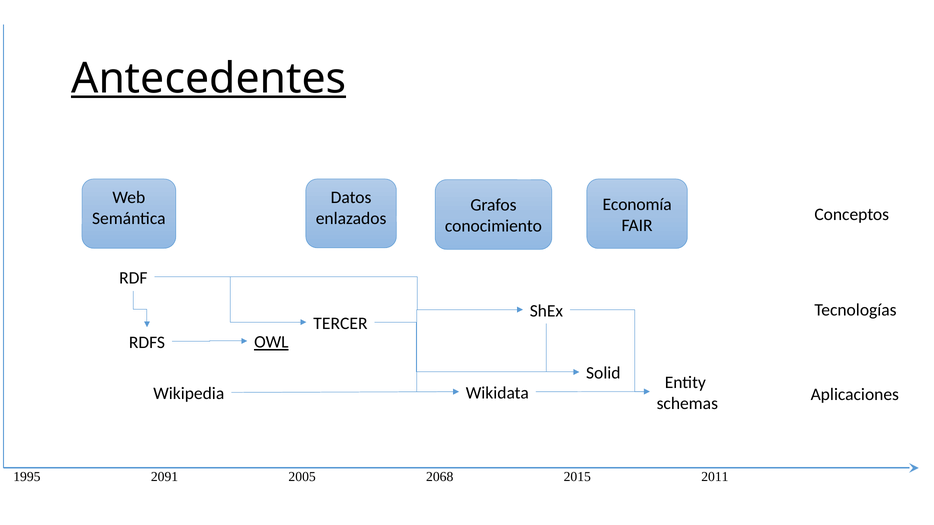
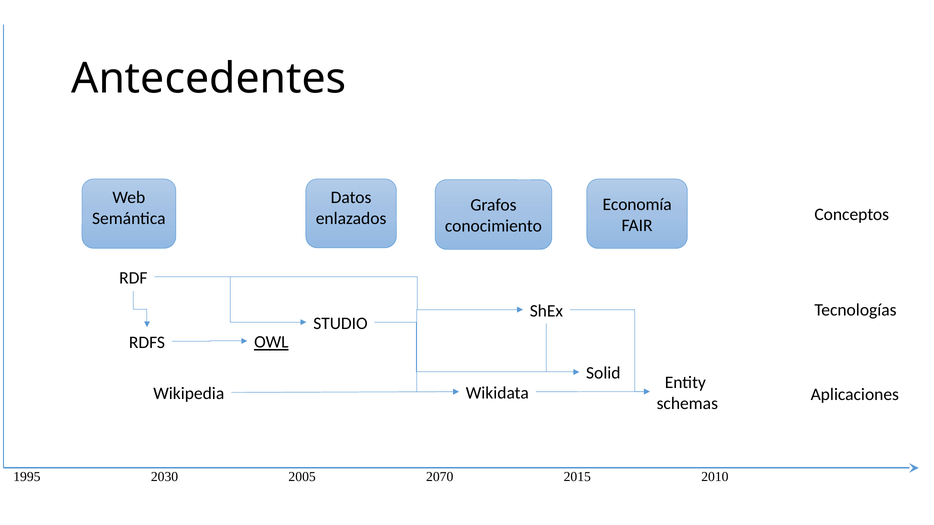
Antecedentes underline: present -> none (209, 78)
TERCER: TERCER -> STUDIO (340, 324)
2091: 2091 -> 2030 (165, 477)
2068: 2068 -> 2070 (440, 477)
2011: 2011 -> 2010 (715, 477)
